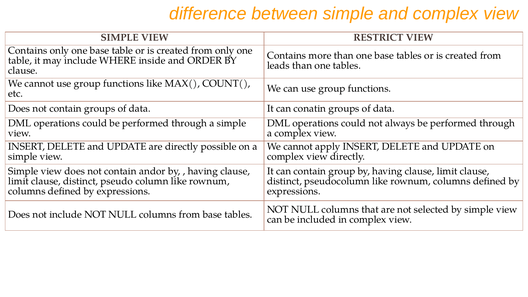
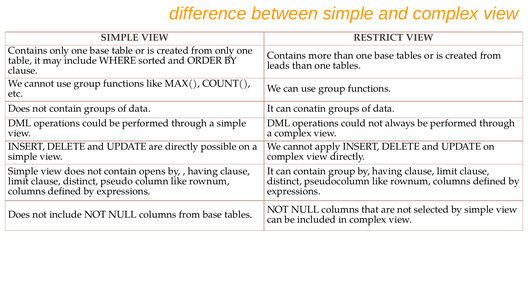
inside: inside -> sorted (152, 61)
andor: andor -> opens (152, 171)
